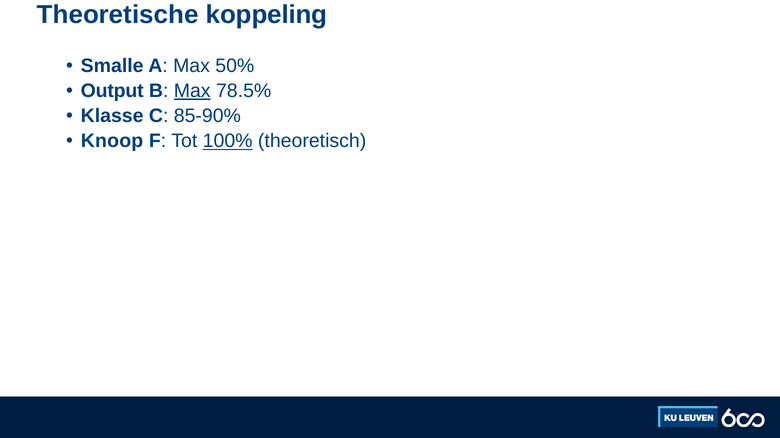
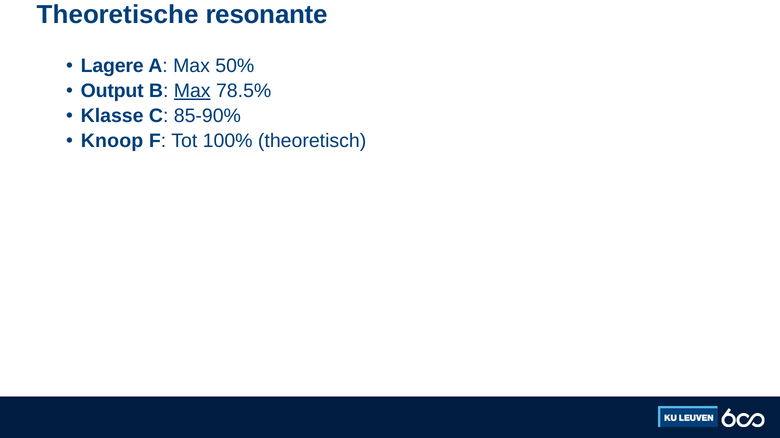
koppeling: koppeling -> resonante (267, 15)
Smalle: Smalle -> Lagere (112, 66)
100% underline: present -> none (228, 141)
